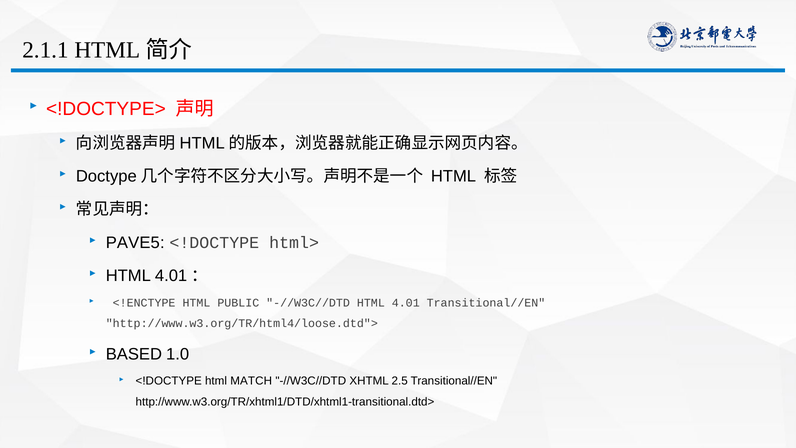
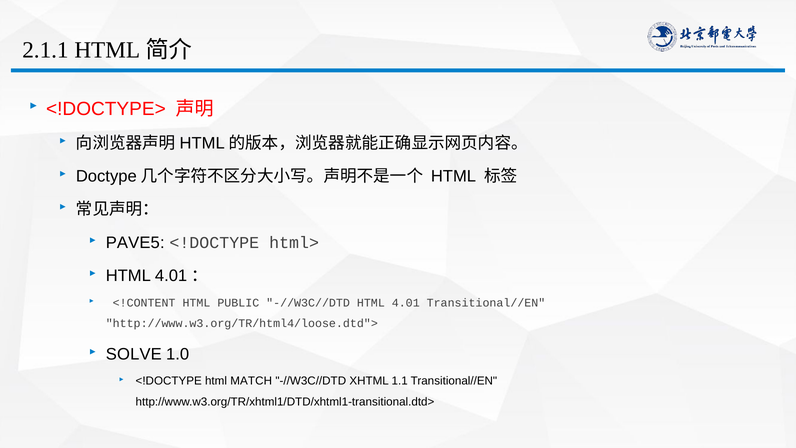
<!ENCTYPE: <!ENCTYPE -> <!CONTENT (144, 303)
BASED: BASED -> SOLVE (134, 354)
2.5: 2.5 -> 1.1 (400, 381)
